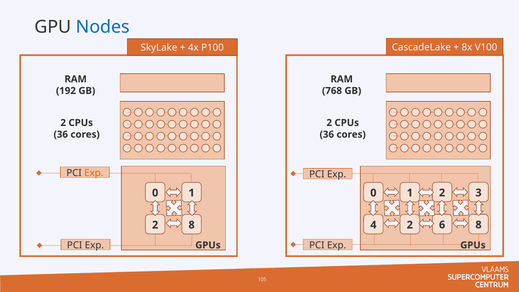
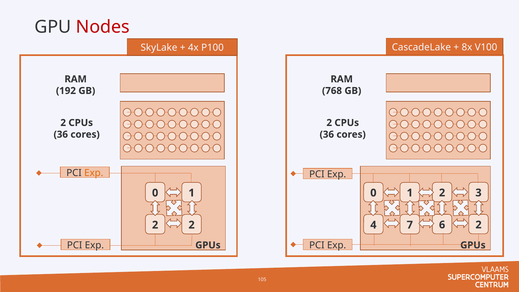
Nodes colour: blue -> red (103, 27)
6 8: 8 -> 2 (479, 225)
2 8: 8 -> 2 (192, 225)
4 2: 2 -> 7 (410, 225)
